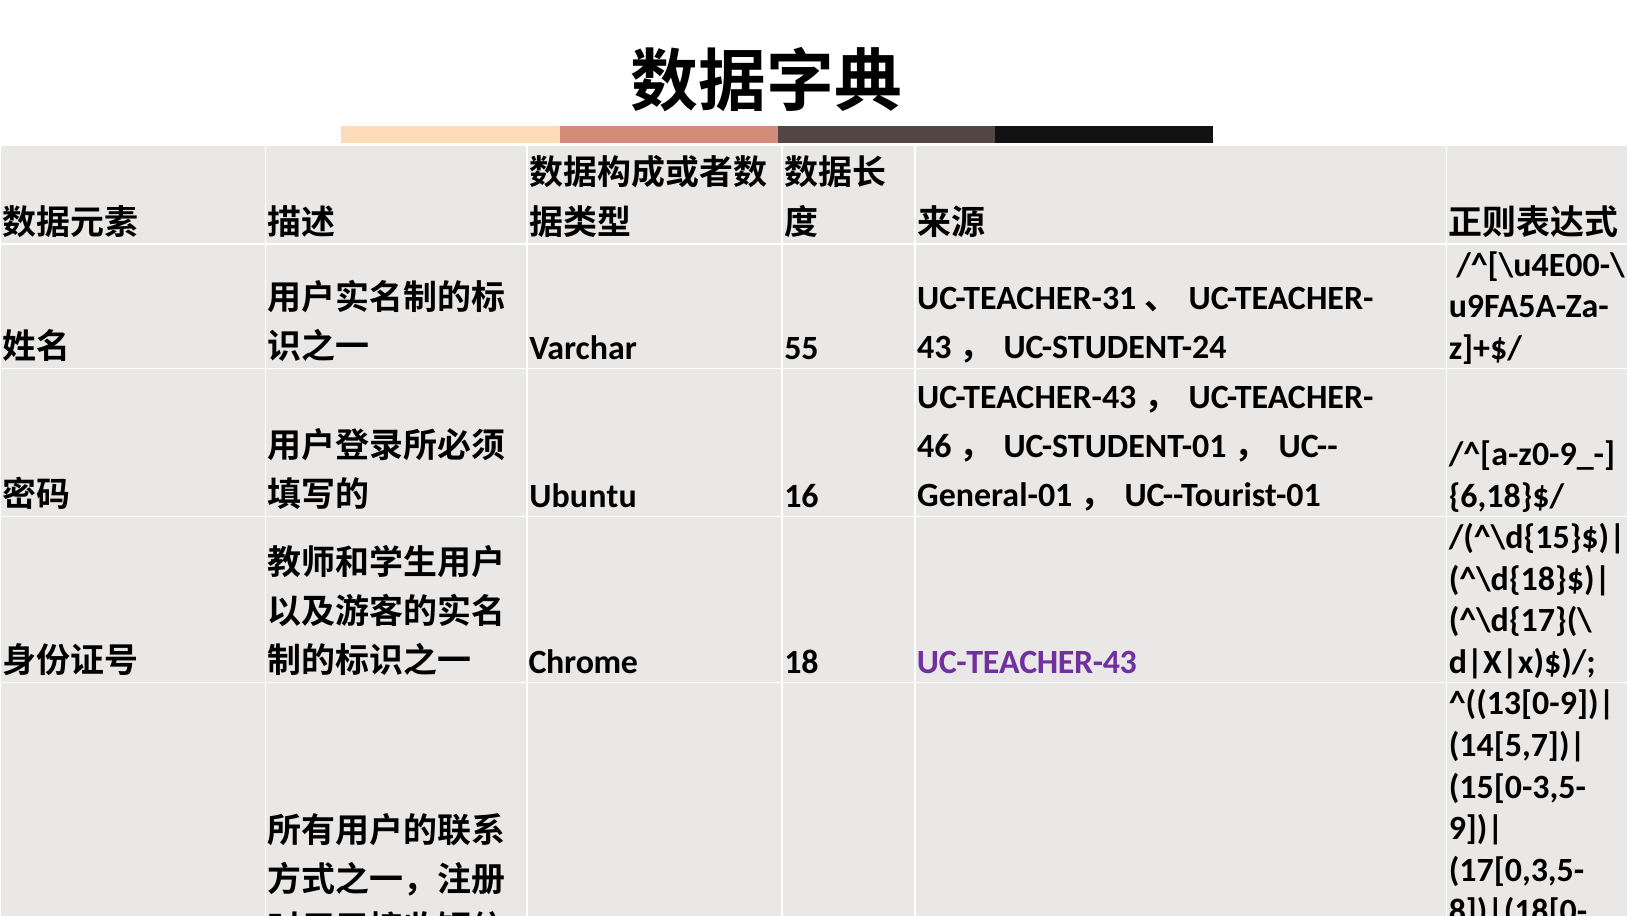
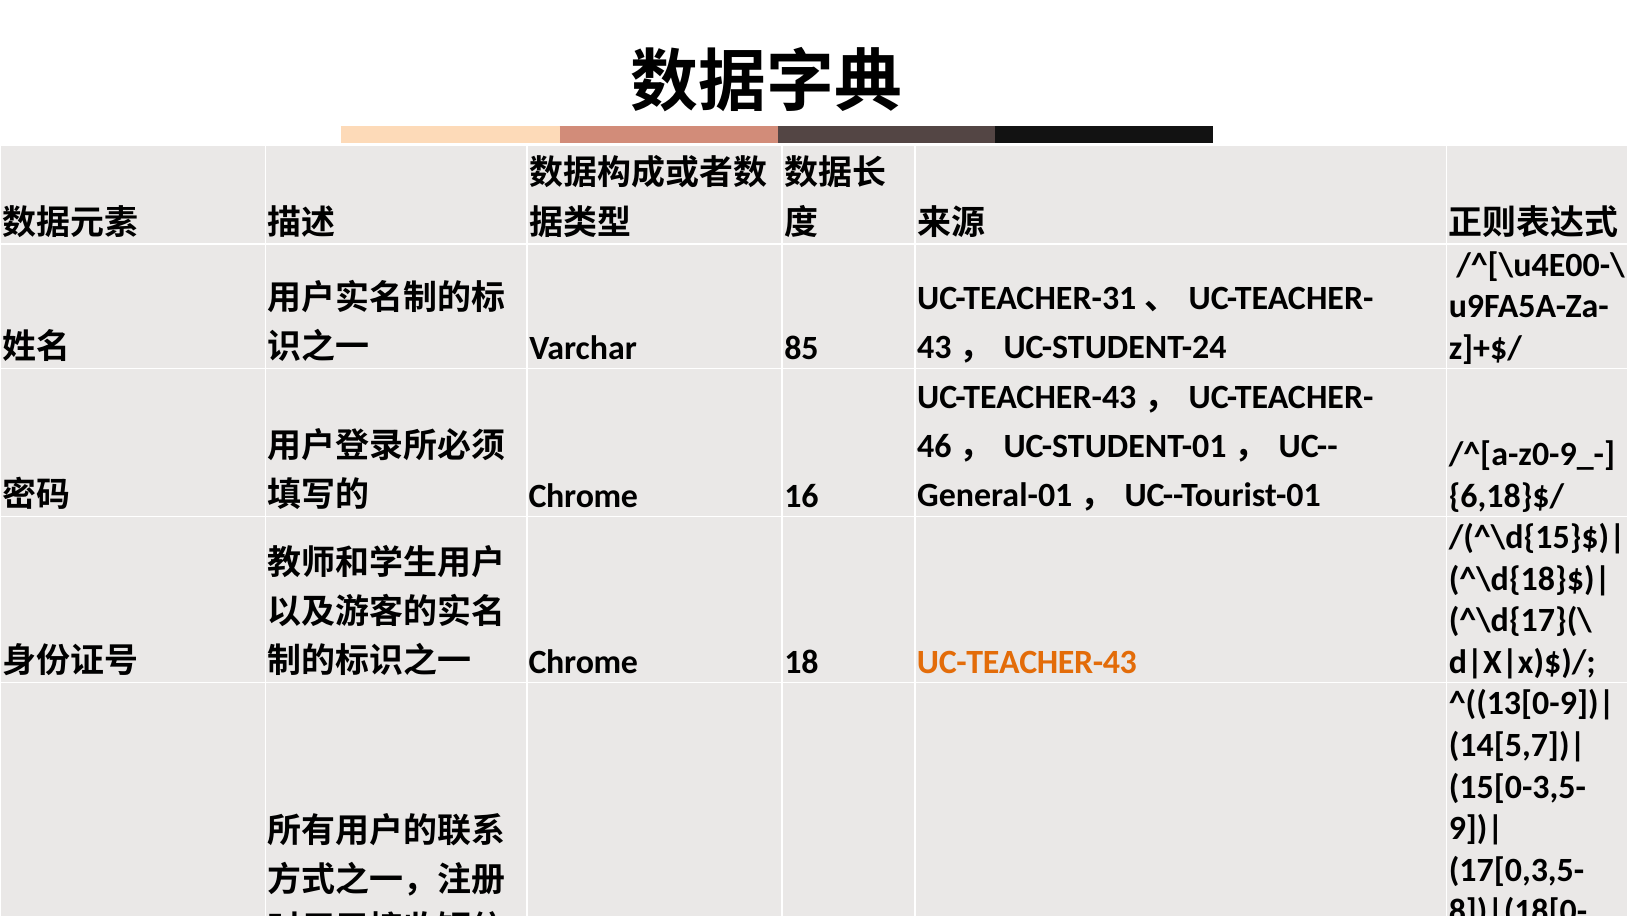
55: 55 -> 85 (801, 348)
Ubuntu: Ubuntu -> Chrome (583, 496)
UC-TEACHER-43 colour: purple -> orange (1027, 662)
